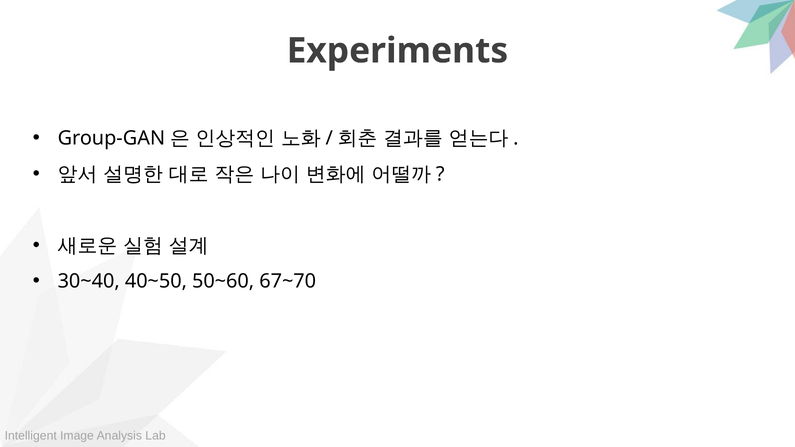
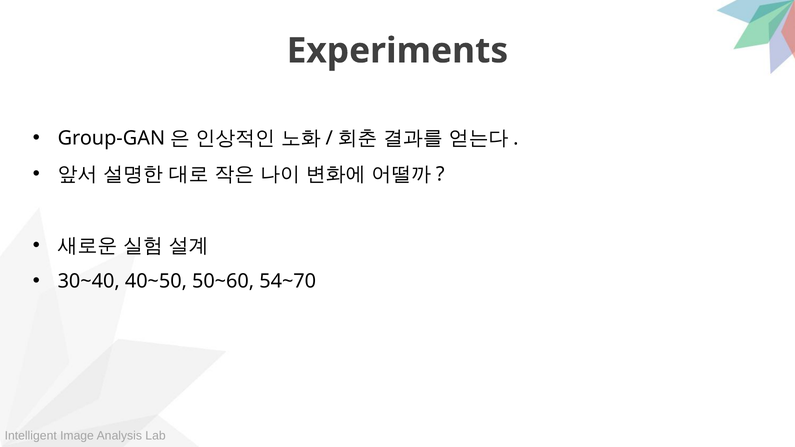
67~70: 67~70 -> 54~70 (288, 282)
